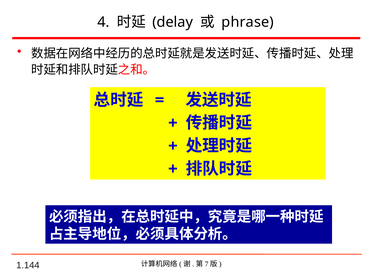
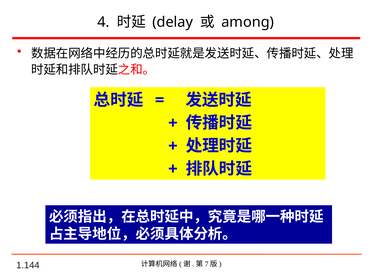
phrase: phrase -> among (248, 22)
